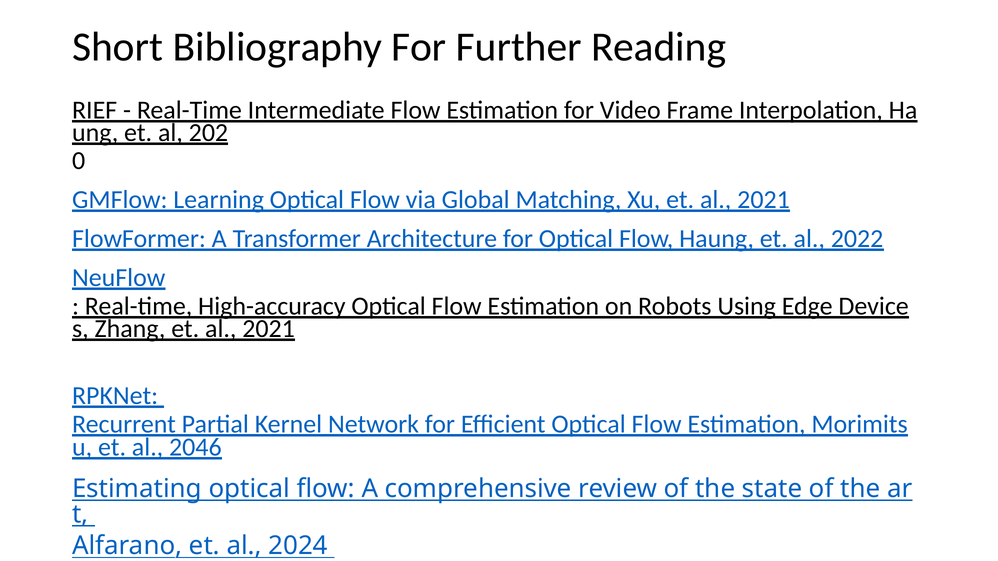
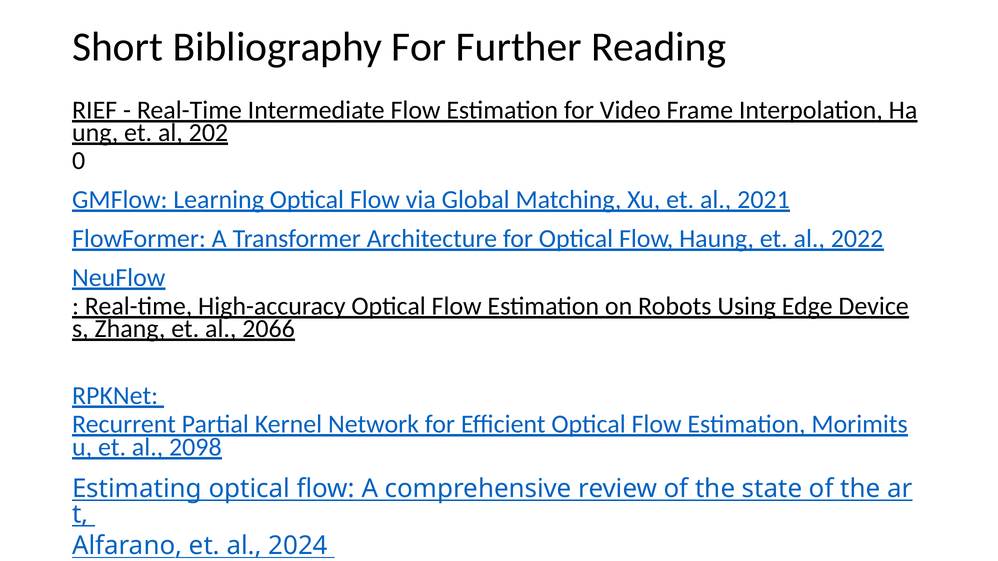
Zhang et al 2021: 2021 -> 2066 (269, 329)
2046: 2046 -> 2098 (195, 447)
